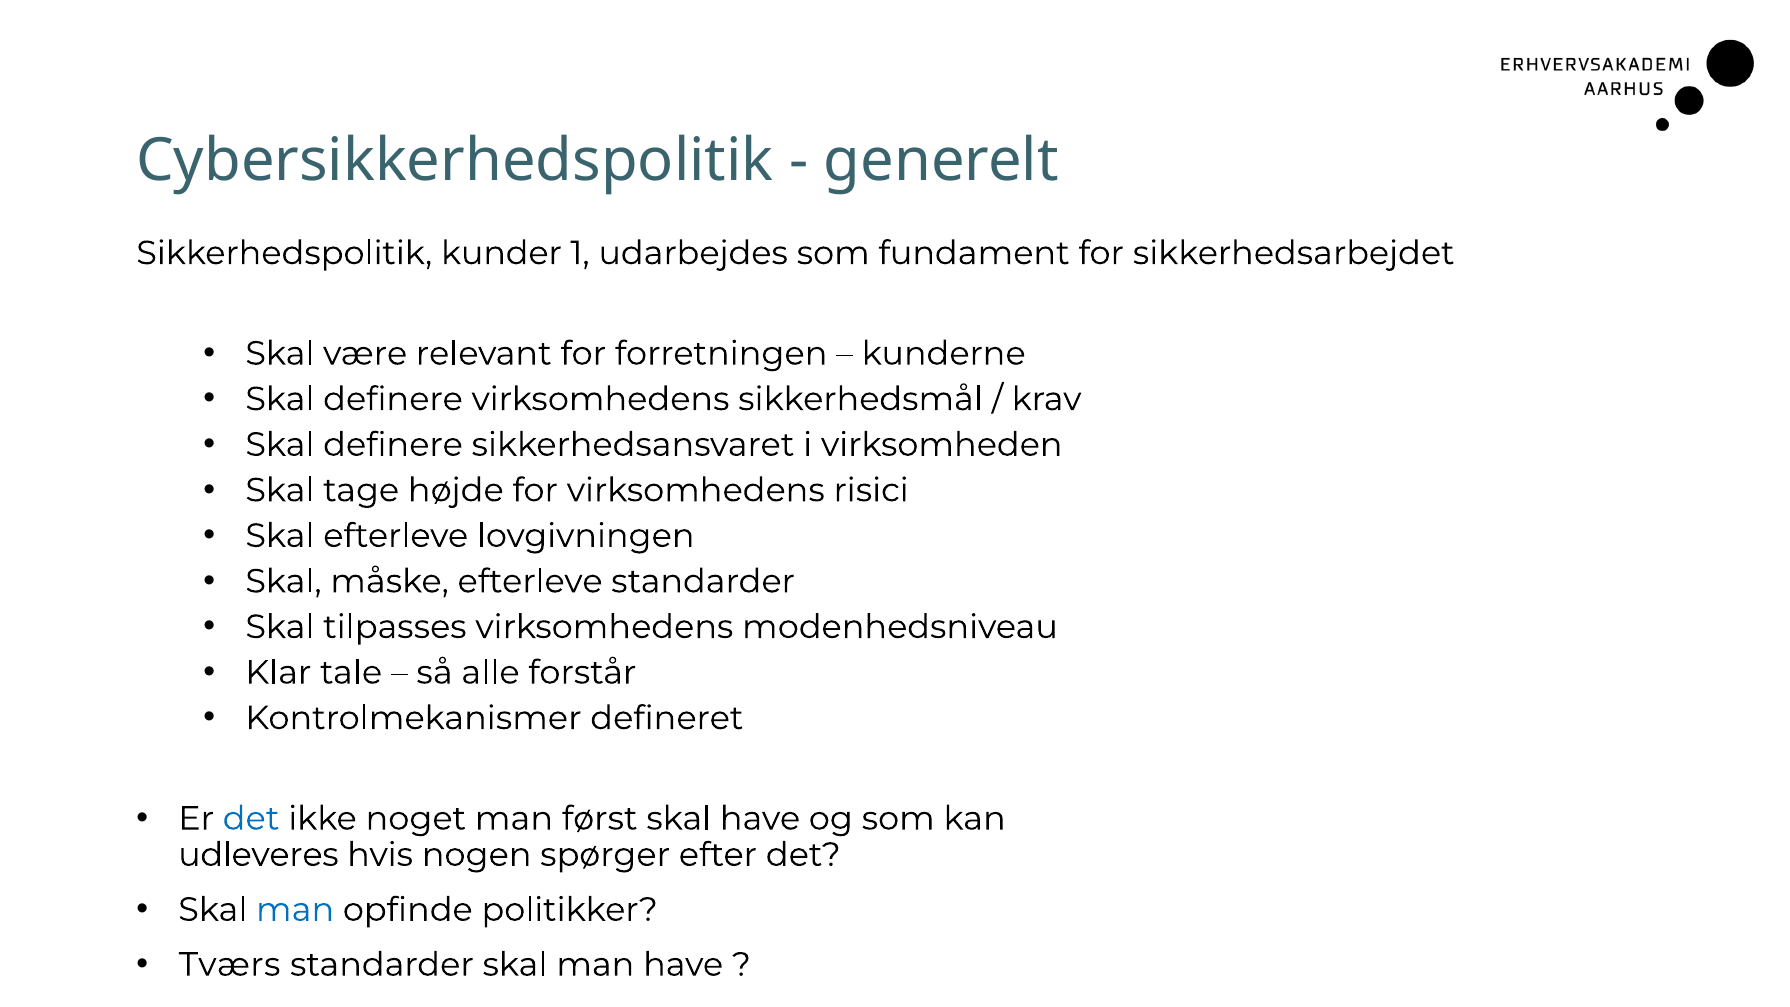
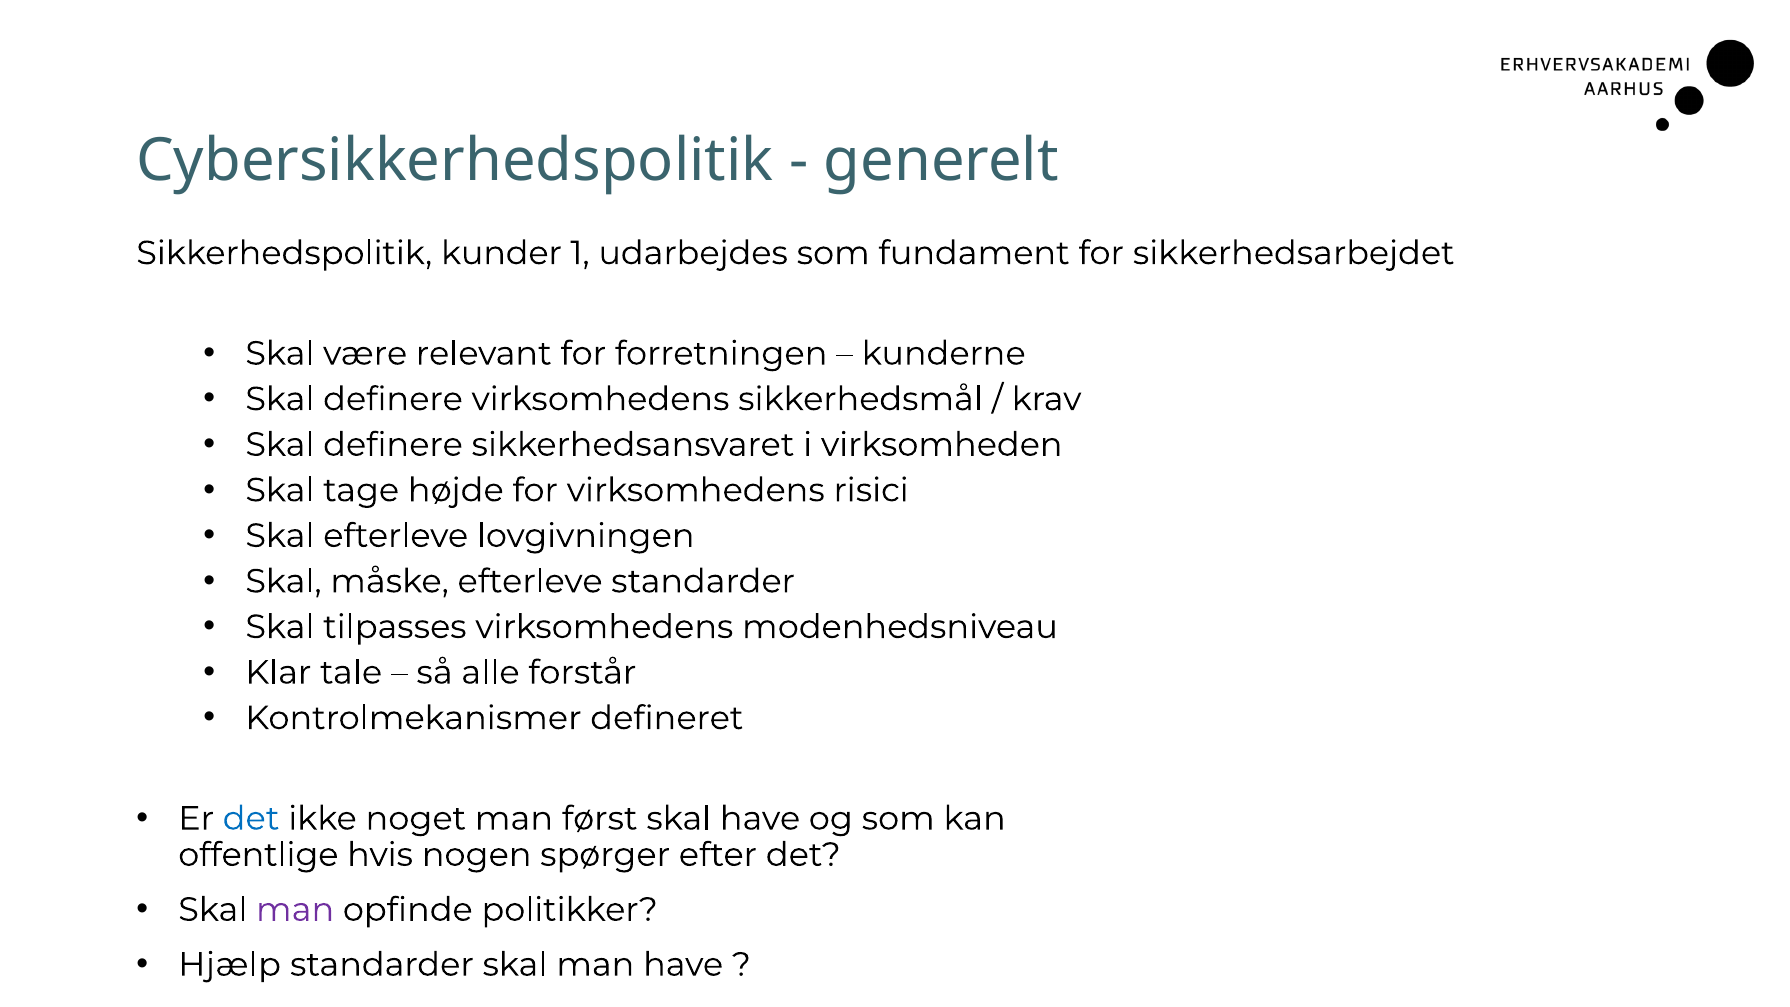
udleveres: udleveres -> offentlige (258, 855)
man colour: blue -> purple (295, 910)
Tværs: Tværs -> Hjælp (230, 965)
